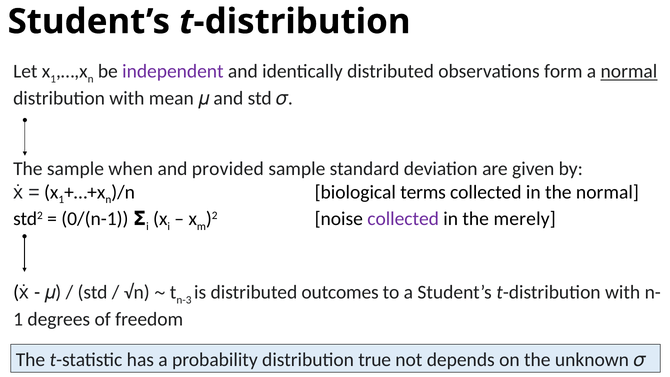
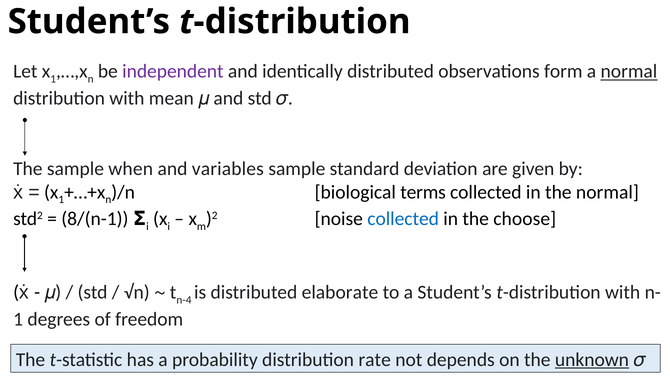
provided: provided -> variables (228, 169)
0/(n-1: 0/(n-1 -> 8/(n-1 (95, 219)
collected colour: purple -> blue (403, 219)
merely: merely -> choose (525, 219)
n-3: n-3 -> n-4 (184, 300)
outcomes: outcomes -> elaborate (340, 292)
true: true -> rate (375, 359)
unknown underline: none -> present (592, 359)
